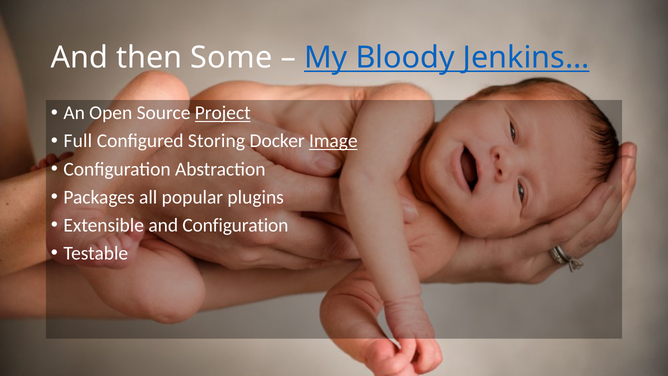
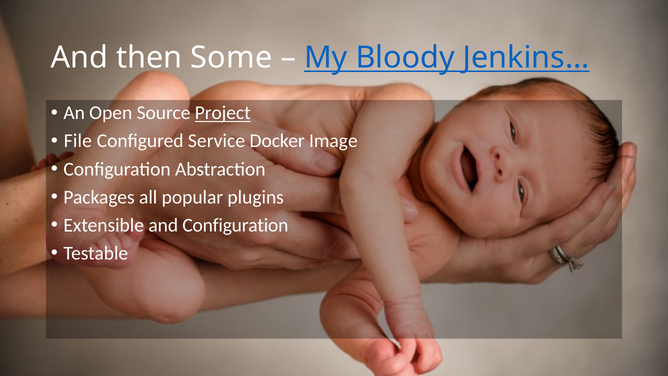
Full: Full -> File (78, 141)
Storing: Storing -> Service (217, 141)
Image underline: present -> none (333, 141)
